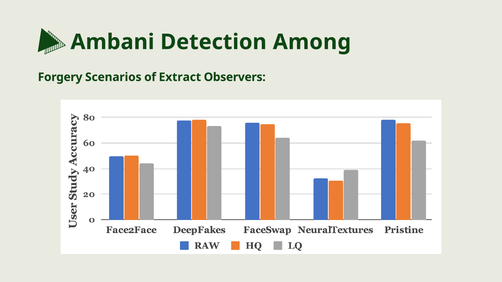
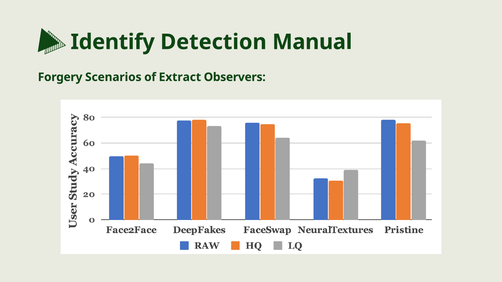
Ambani: Ambani -> Identify (113, 42)
Among: Among -> Manual (312, 42)
